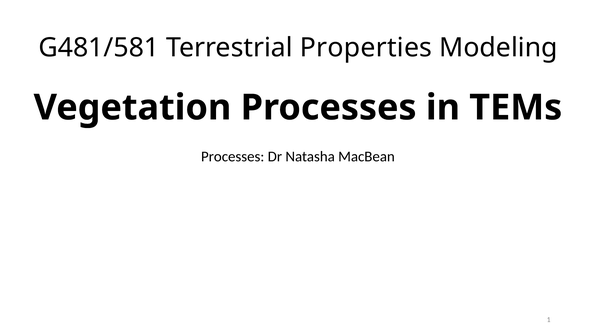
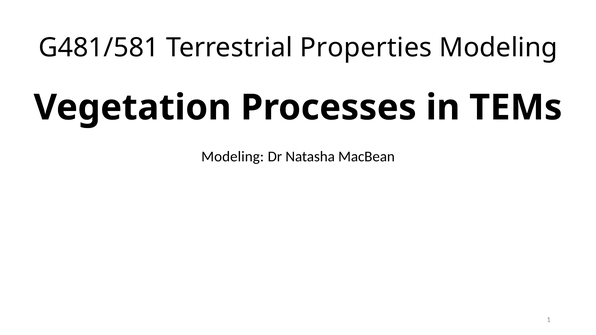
Processes: Processes -> Modeling (233, 157)
